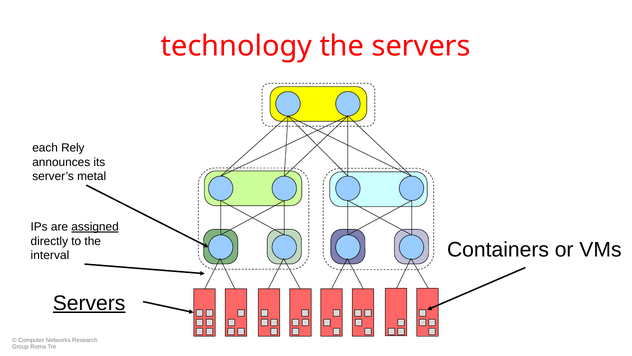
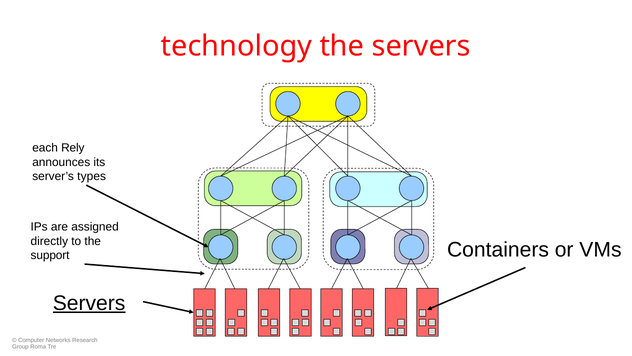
metal: metal -> types (92, 176)
assigned underline: present -> none (95, 227)
interval: interval -> support (50, 255)
